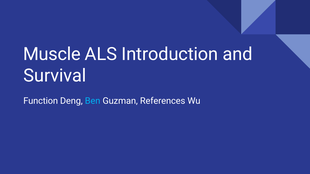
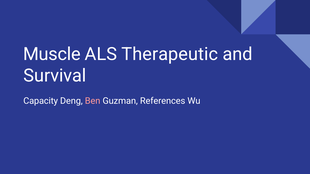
Introduction: Introduction -> Therapeutic (170, 54)
Function: Function -> Capacity (41, 101)
Ben colour: light blue -> pink (93, 101)
